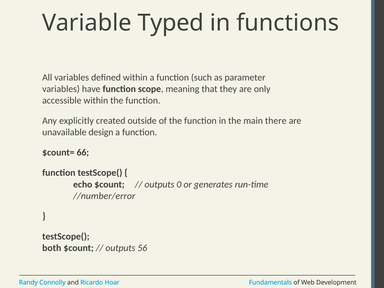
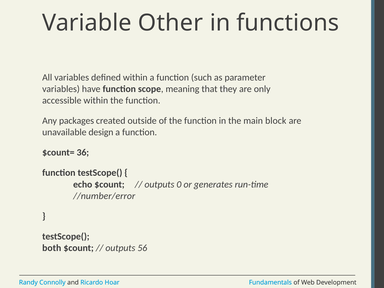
Typed: Typed -> Other (171, 23)
explicitly: explicitly -> packages (77, 121)
there: there -> block (276, 121)
66: 66 -> 36 (83, 153)
